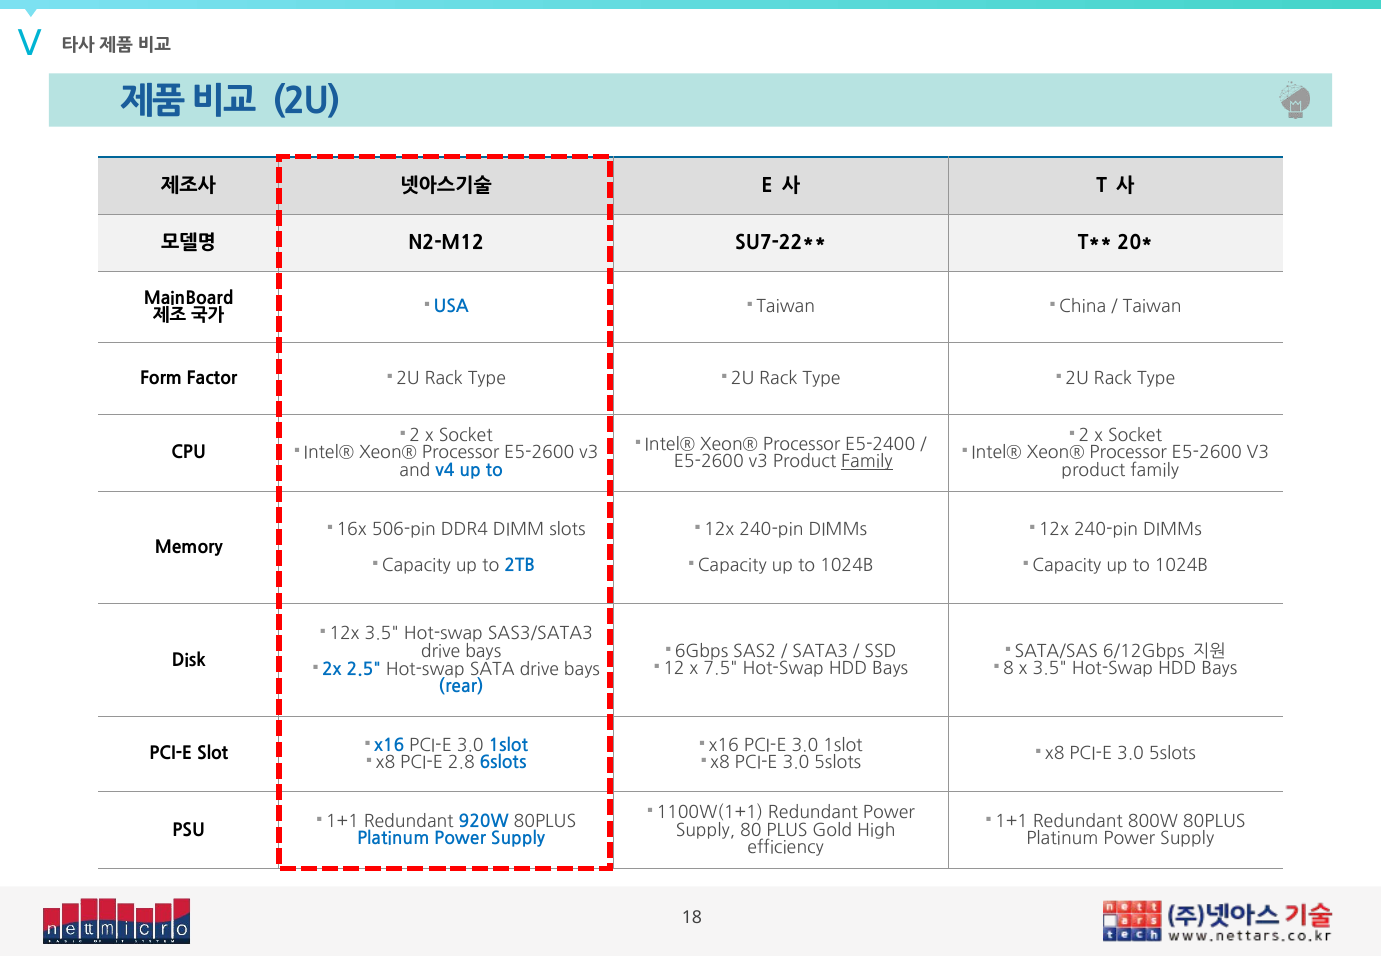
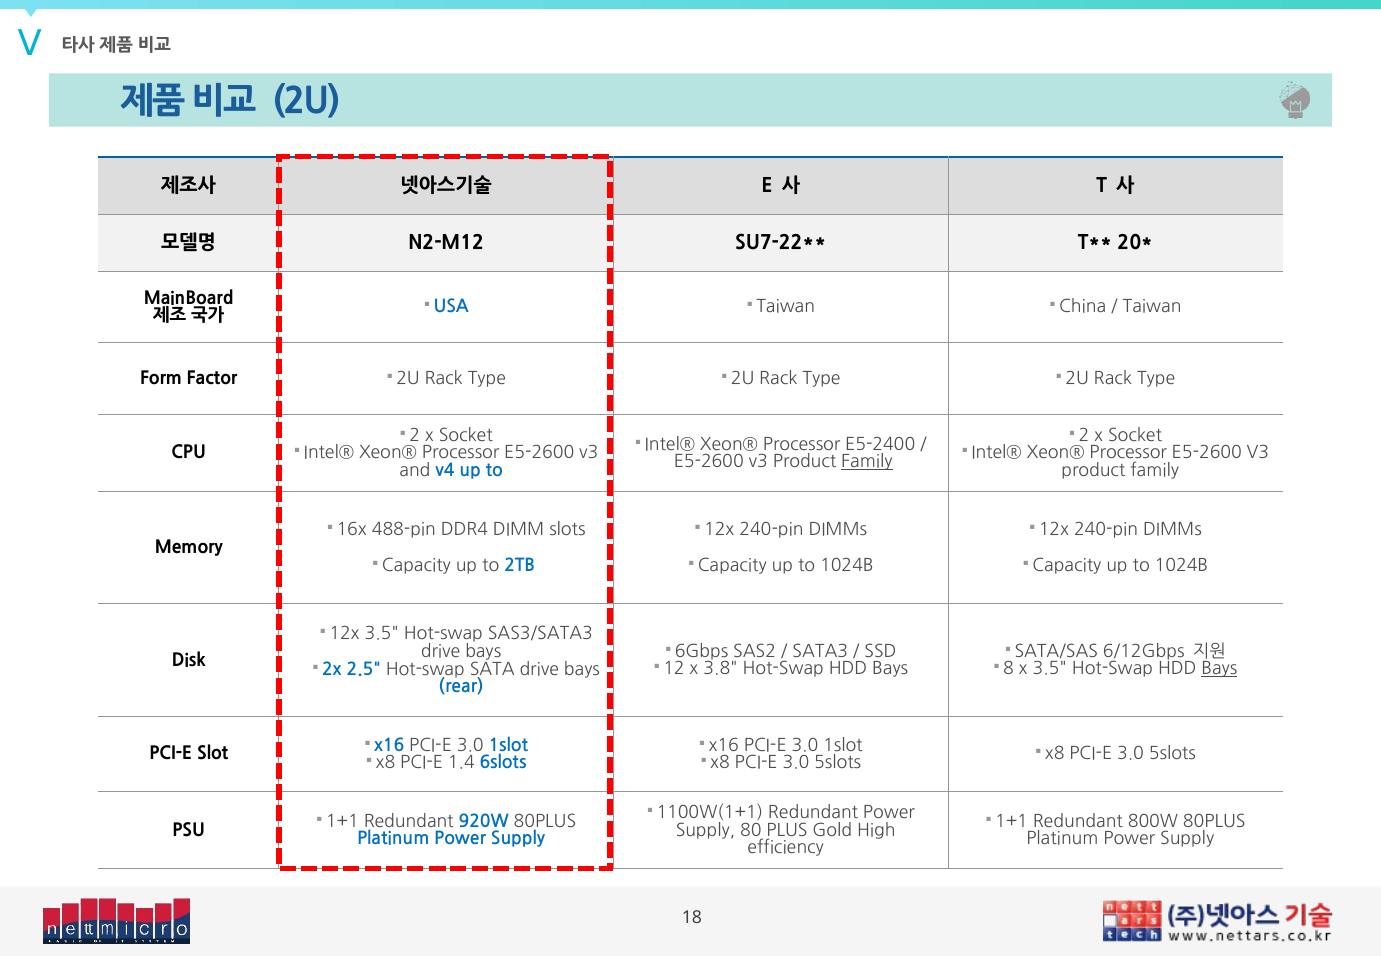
506-pin: 506-pin -> 488-pin (404, 530)
7.5: 7.5 -> 3.8 (721, 669)
Bays underline: none -> present (1219, 669)
2.8: 2.8 -> 1.4 (461, 763)
